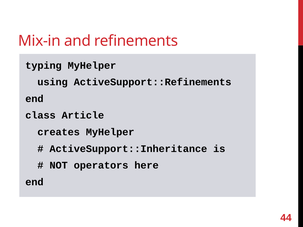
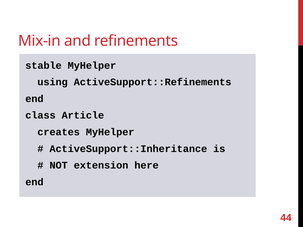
typing: typing -> stable (44, 66)
operators: operators -> extension (101, 165)
